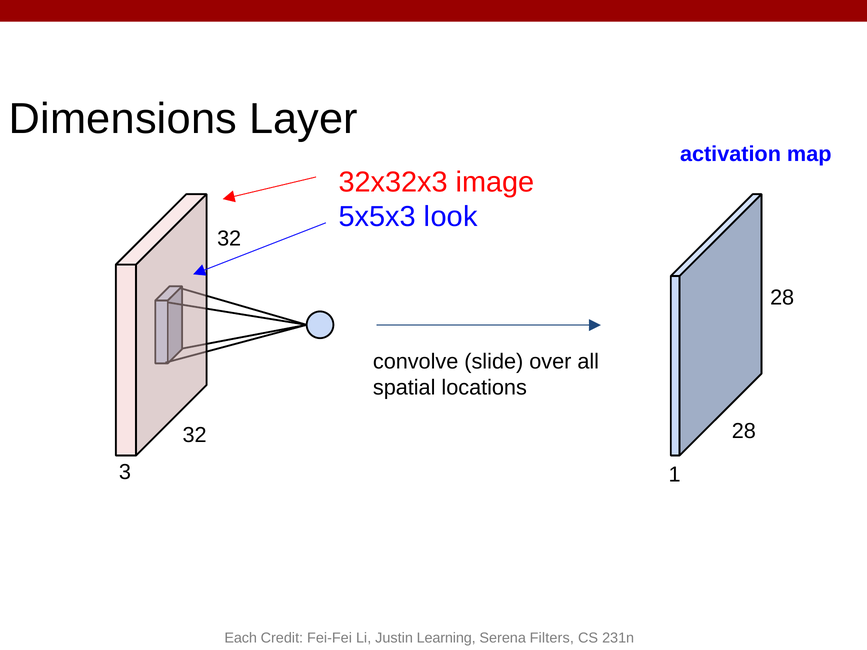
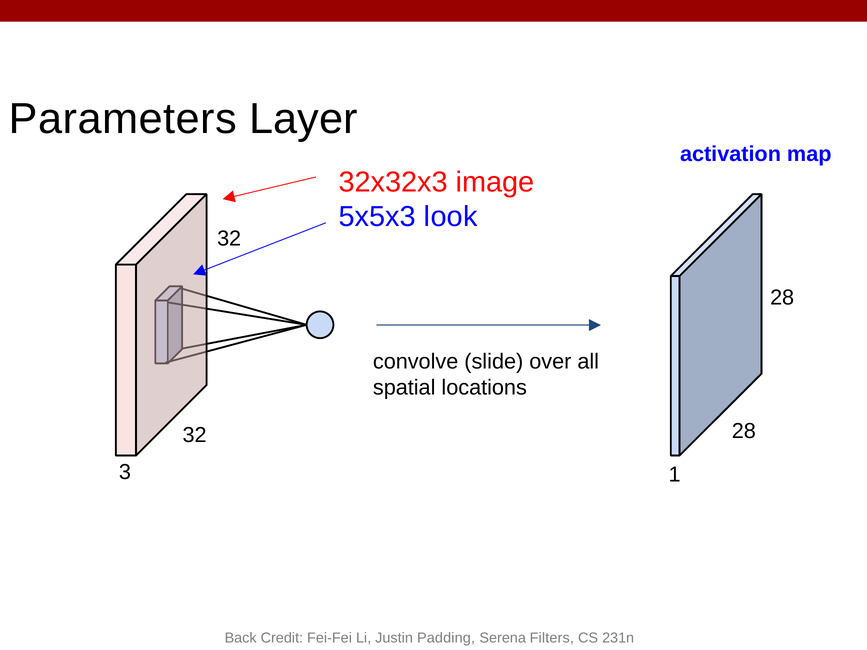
Dimensions: Dimensions -> Parameters (123, 119)
Each: Each -> Back (241, 638)
Learning: Learning -> Padding (446, 638)
